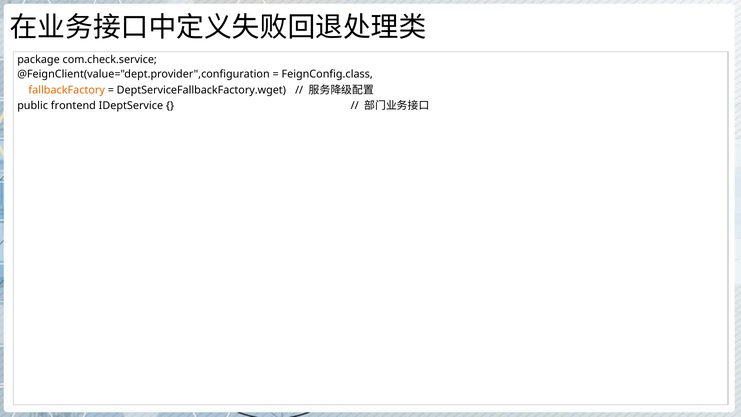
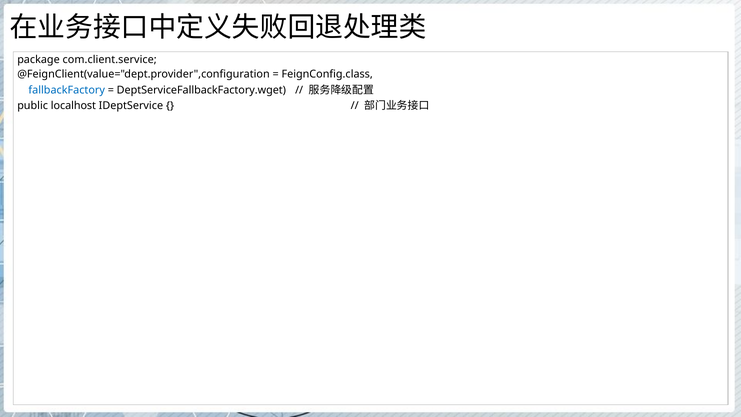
com.check.service: com.check.service -> com.client.service (110, 60)
fallbackFactory colour: orange -> blue (67, 90)
frontend: frontend -> localhost (73, 106)
